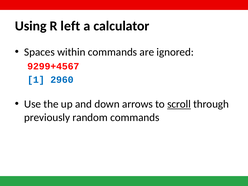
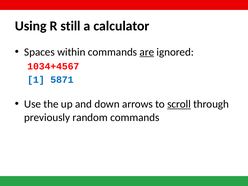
left: left -> still (71, 26)
are underline: none -> present (147, 52)
9299+4567: 9299+4567 -> 1034+4567 (53, 66)
2960: 2960 -> 5871 (62, 80)
